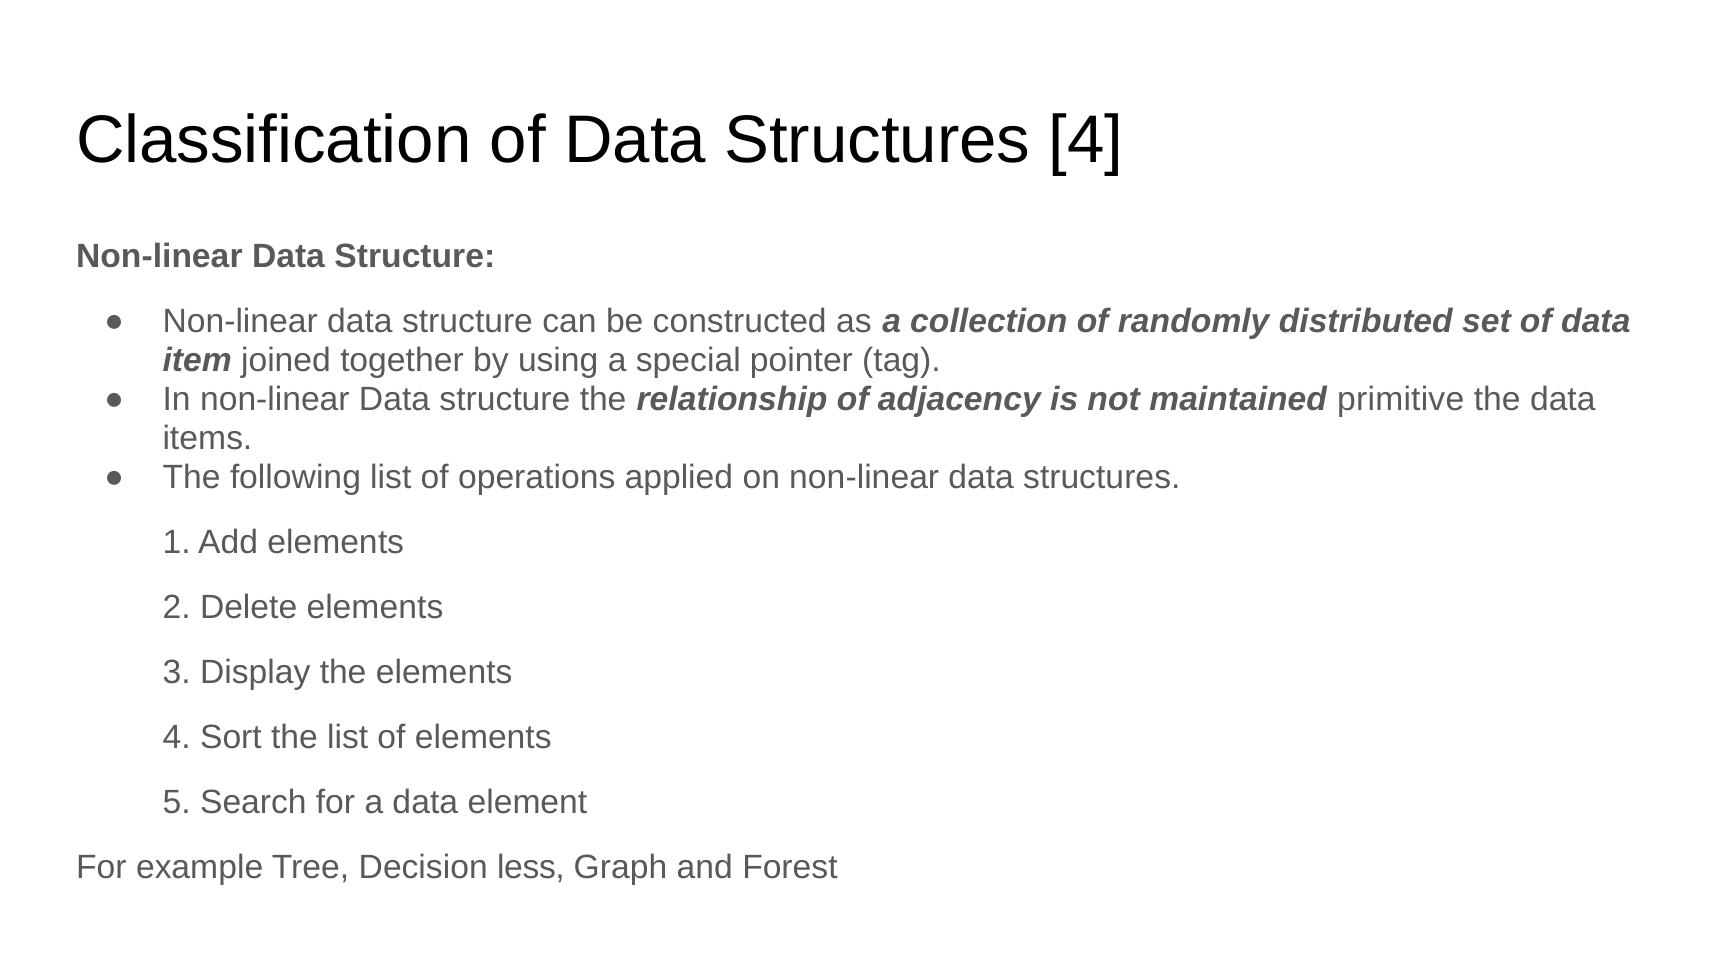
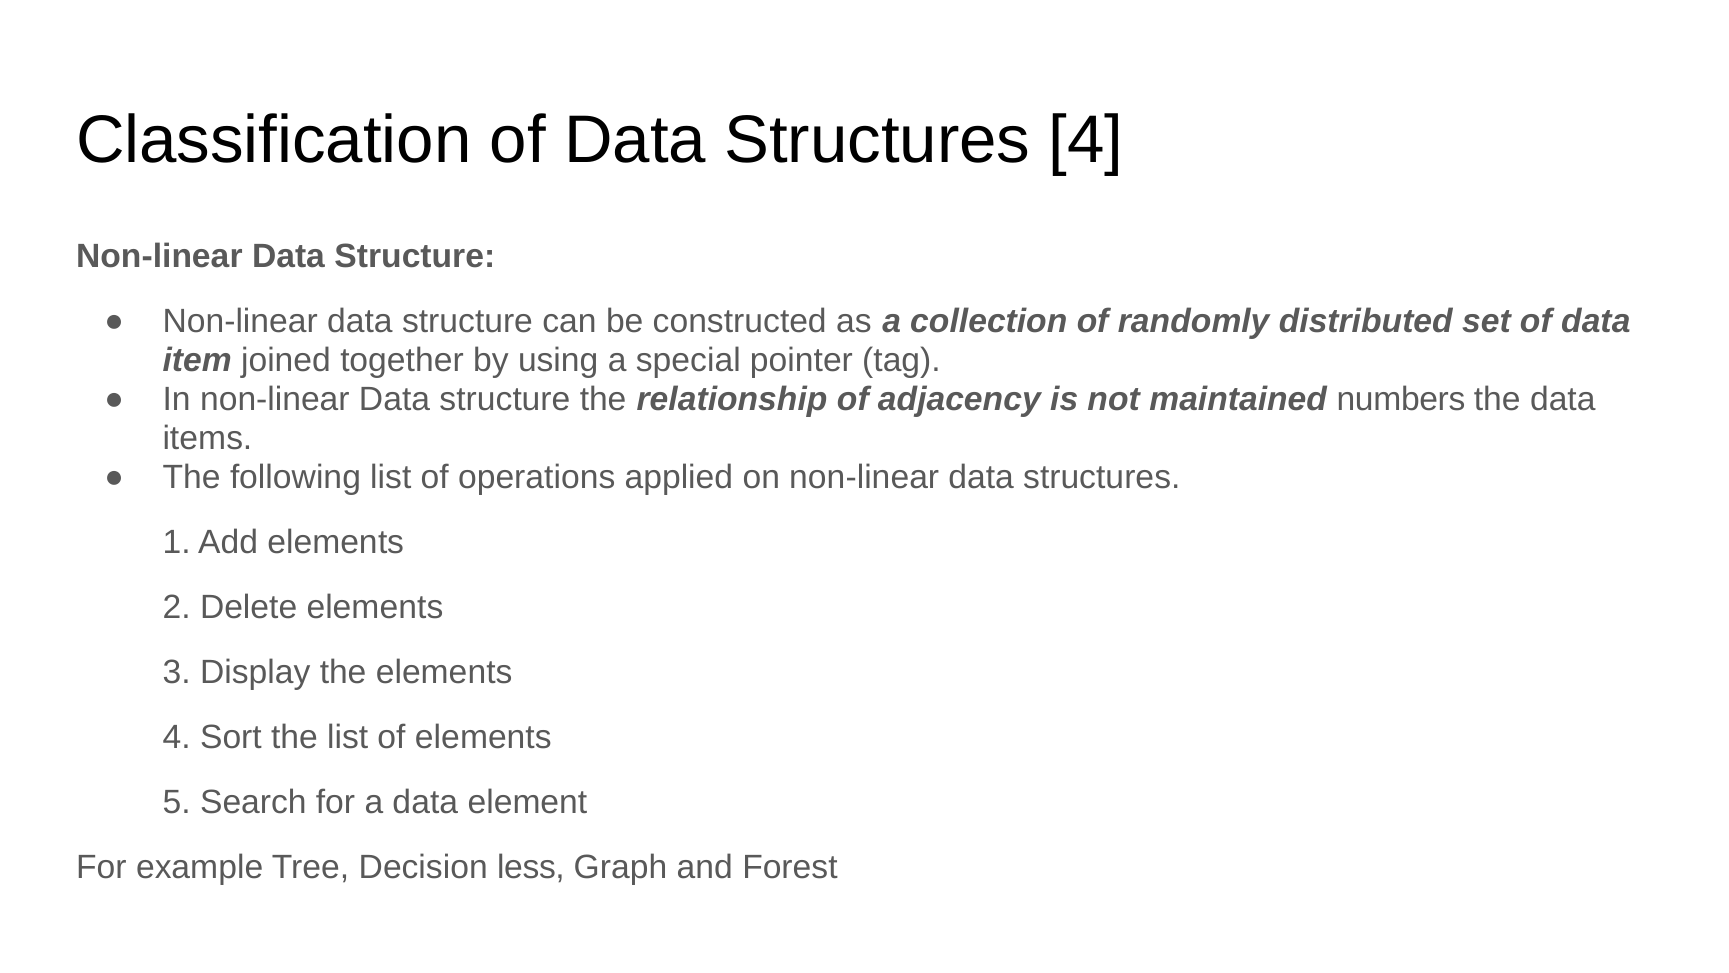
primitive: primitive -> numbers (1401, 399)
